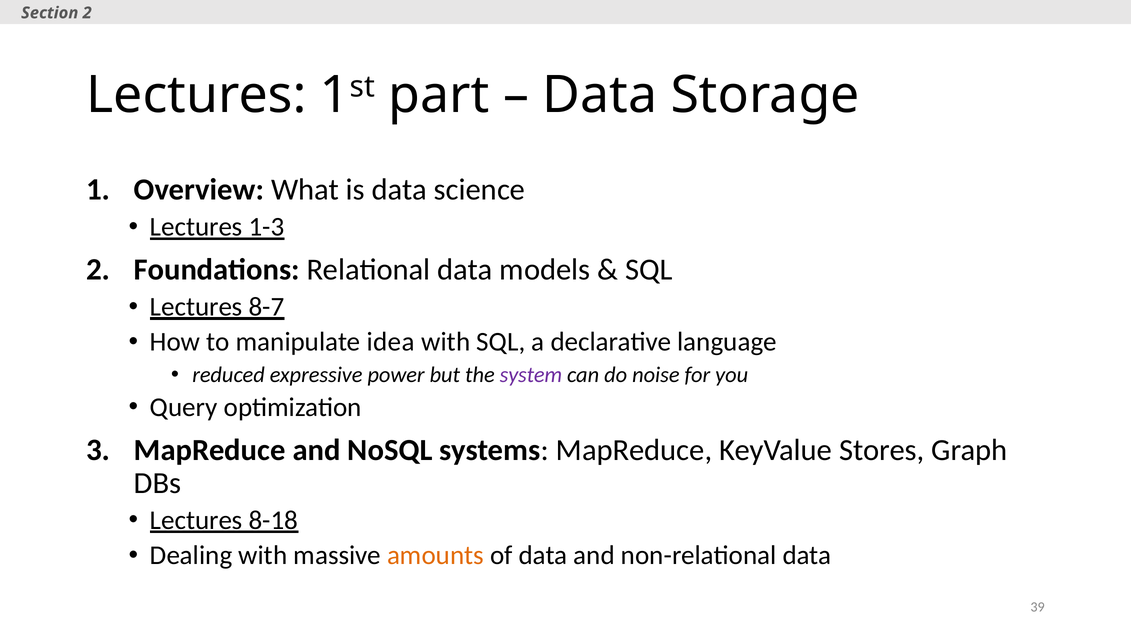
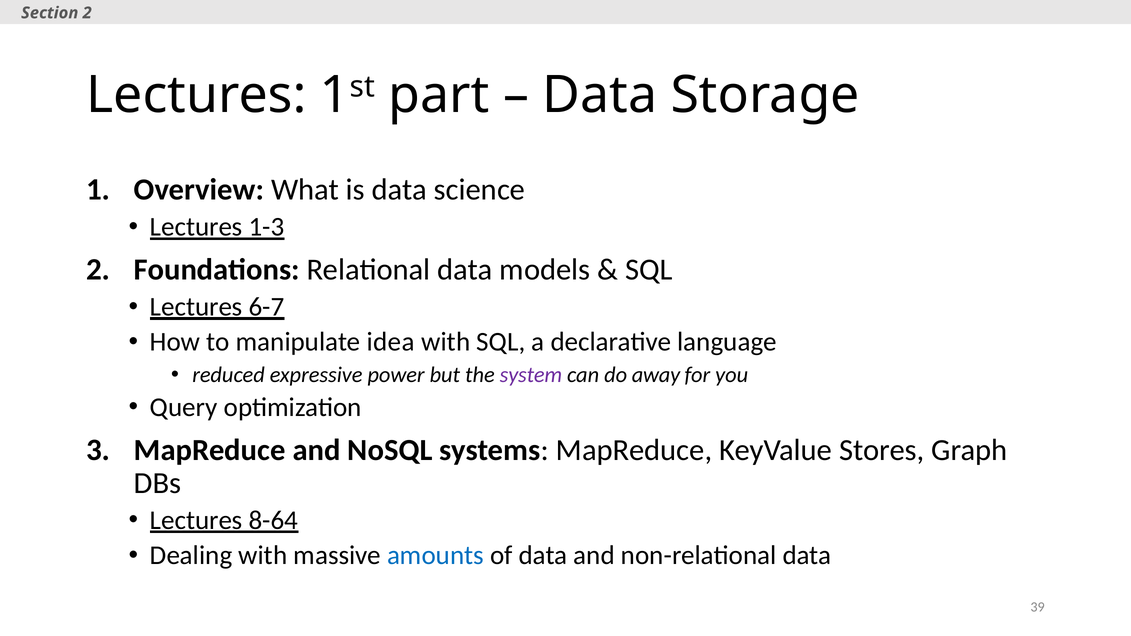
8-7: 8-7 -> 6-7 (267, 307)
noise: noise -> away (656, 375)
8-18: 8-18 -> 8-64 (273, 520)
amounts colour: orange -> blue (435, 555)
